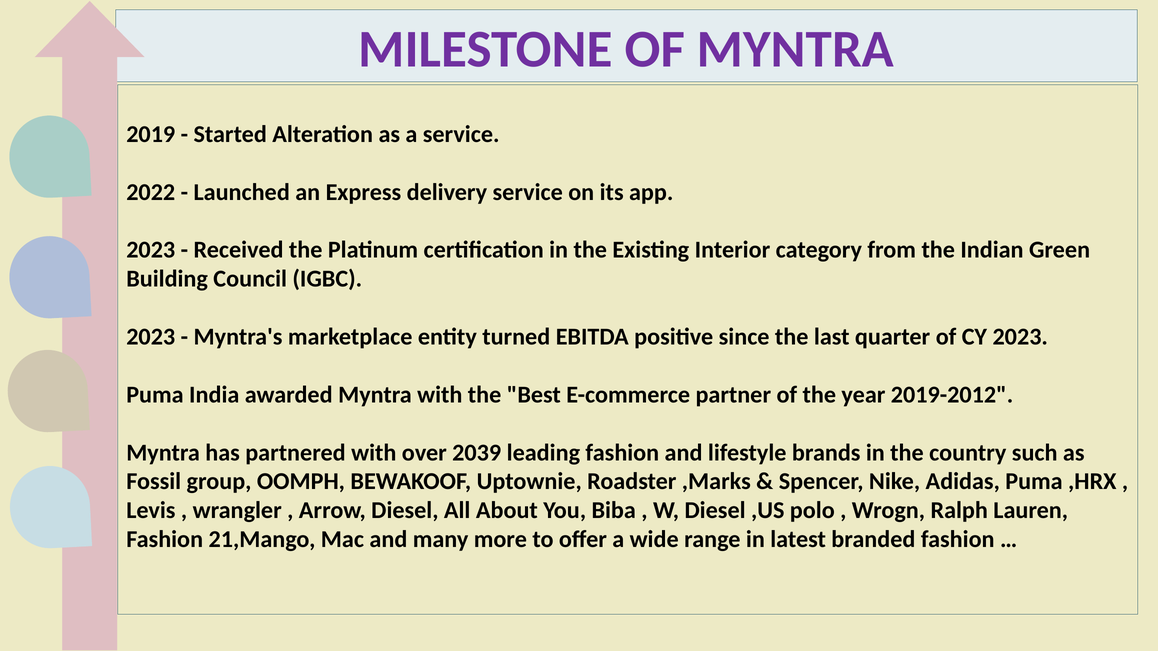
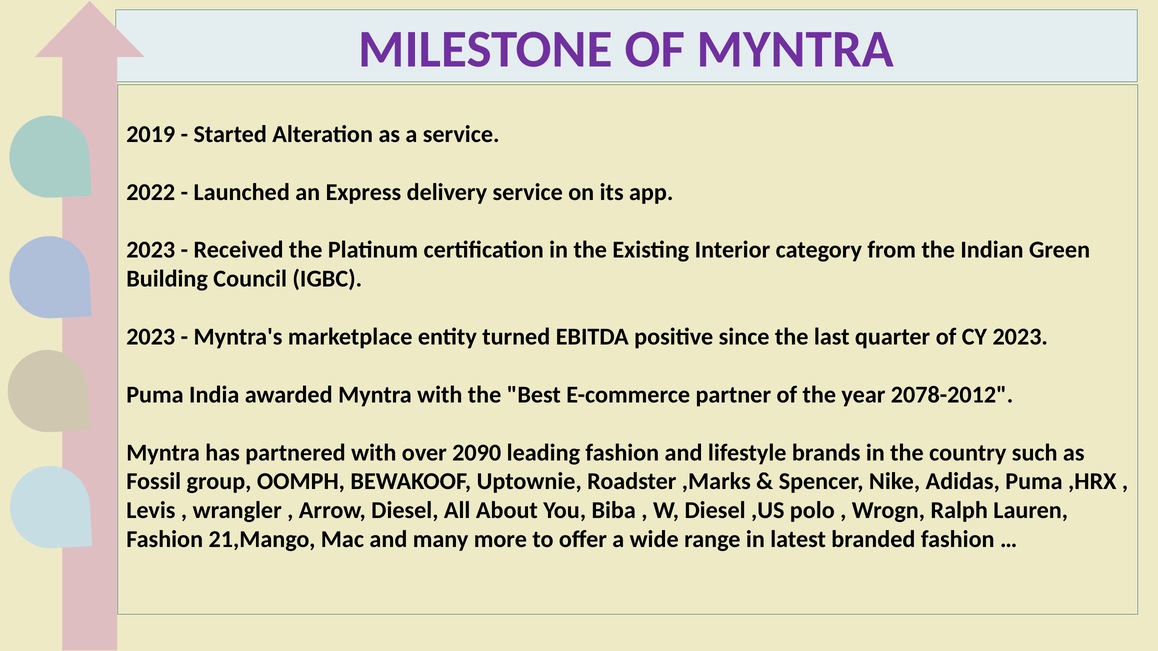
2019-2012: 2019-2012 -> 2078-2012 (952, 395)
2039: 2039 -> 2090 (477, 453)
